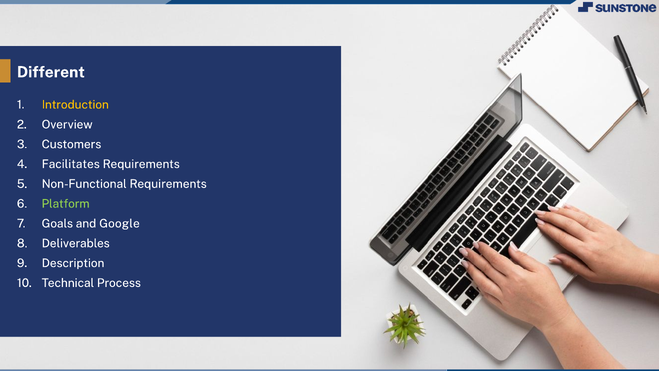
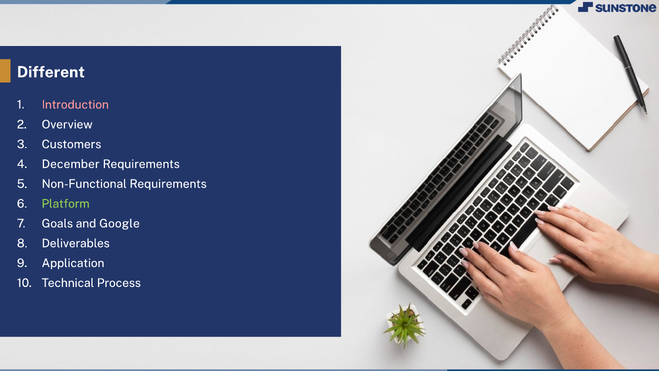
Introduction colour: yellow -> pink (75, 105)
Facilitates: Facilitates -> December (71, 164)
Description: Description -> Application (73, 263)
